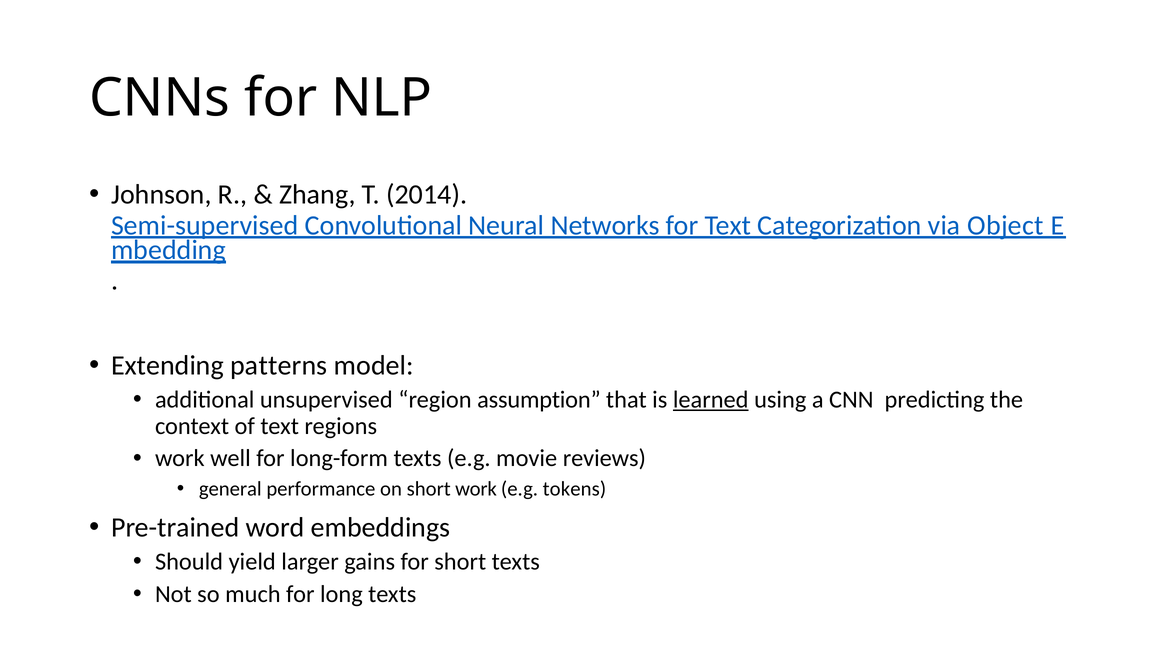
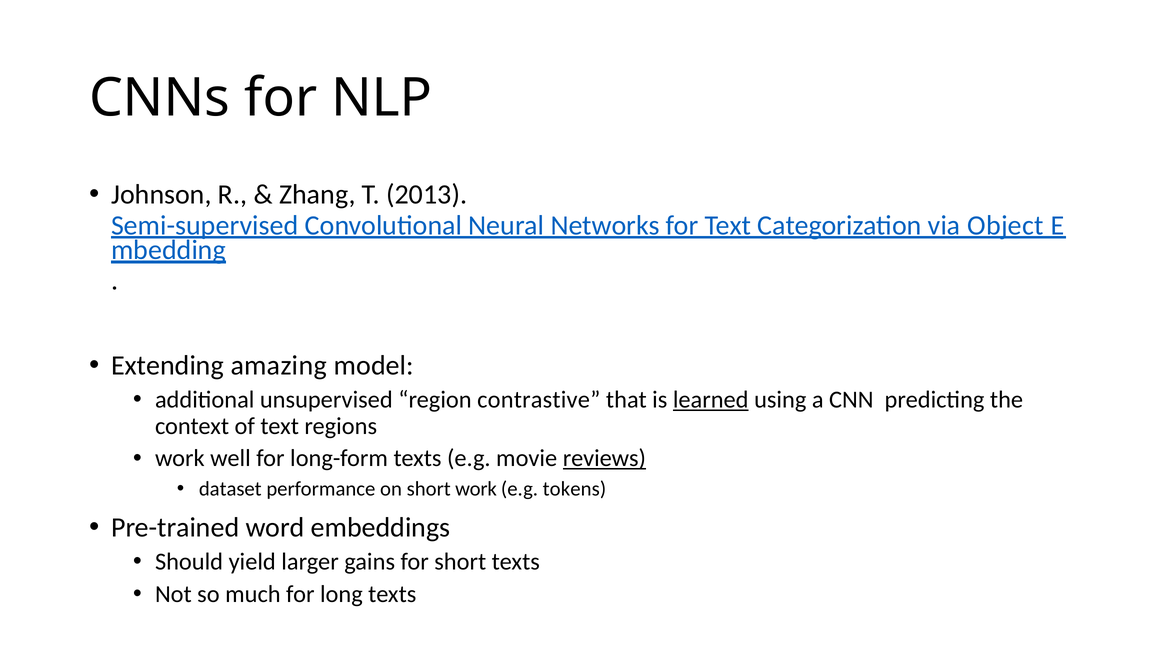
2014: 2014 -> 2013 (427, 195)
patterns: patterns -> amazing (279, 365)
assumption: assumption -> contrastive (539, 400)
reviews underline: none -> present (604, 459)
general: general -> dataset (230, 489)
